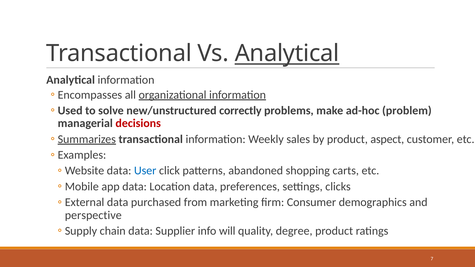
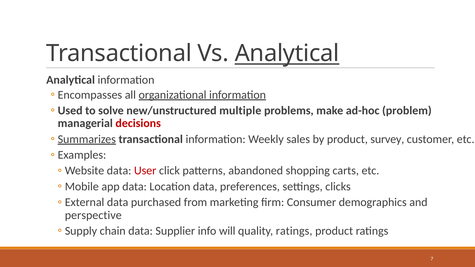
correctly: correctly -> multiple (240, 111)
aspect: aspect -> survey (387, 139)
User colour: blue -> red (145, 171)
quality degree: degree -> ratings (294, 231)
